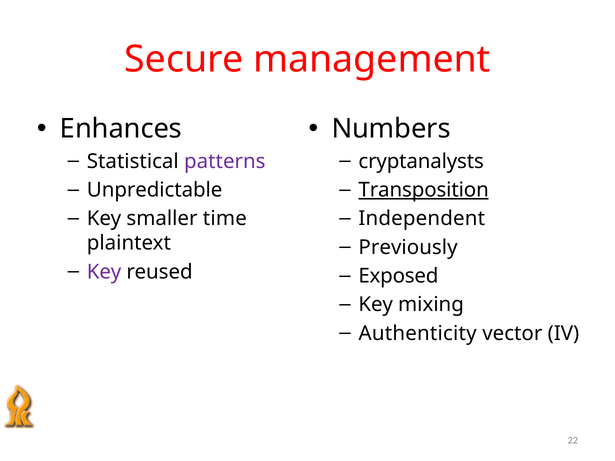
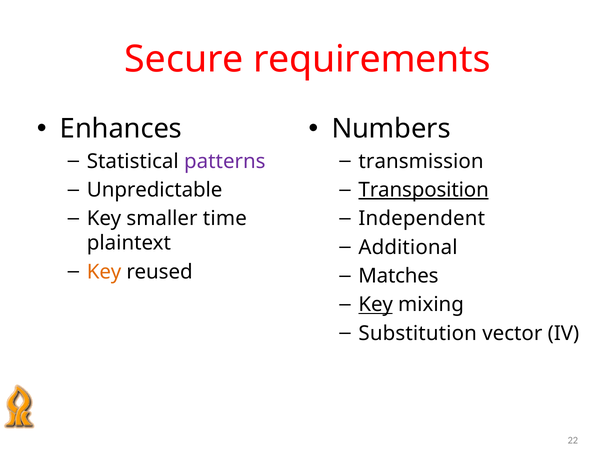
management: management -> requirements (372, 60)
cryptanalysts: cryptanalysts -> transmission (421, 161)
Previously: Previously -> Additional (408, 247)
Key colour: purple -> orange (104, 272)
Exposed: Exposed -> Matches (398, 276)
Key underline: none -> present (376, 305)
Authenticity: Authenticity -> Substitution (418, 333)
